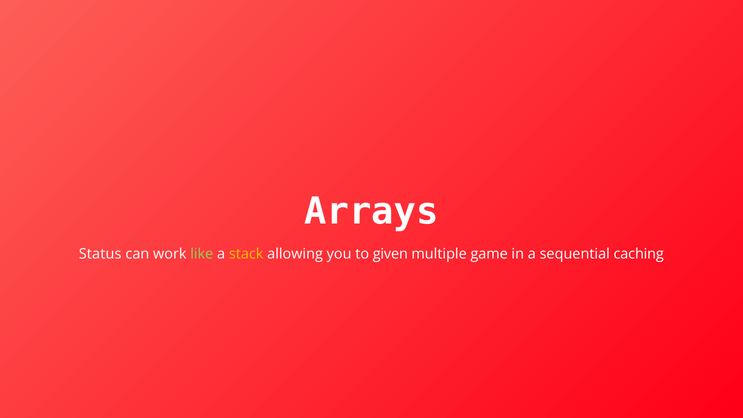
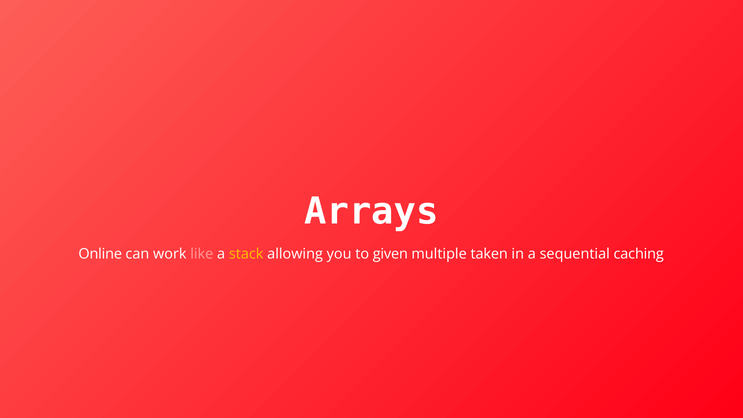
Status: Status -> Online (100, 254)
like colour: light green -> pink (202, 254)
game: game -> taken (489, 254)
